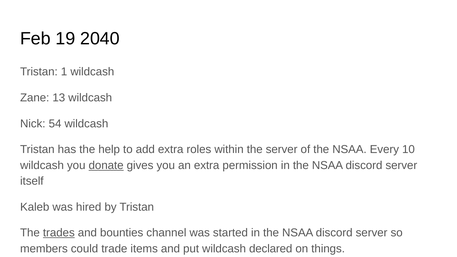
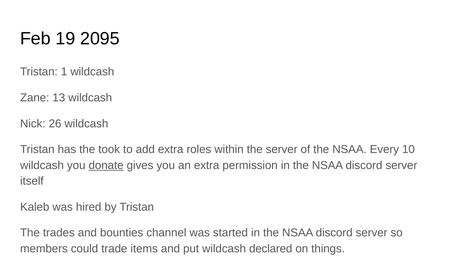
2040: 2040 -> 2095 (100, 39)
54: 54 -> 26 (55, 124)
help: help -> took (109, 150)
trades underline: present -> none (59, 233)
